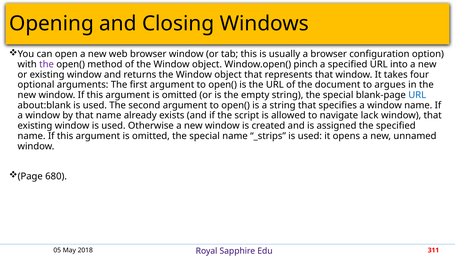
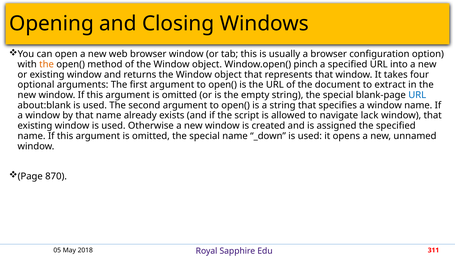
the colour: purple -> orange (47, 64)
argues: argues -> extract (390, 85)
_strips: _strips -> _down (268, 136)
680: 680 -> 870 (56, 176)
